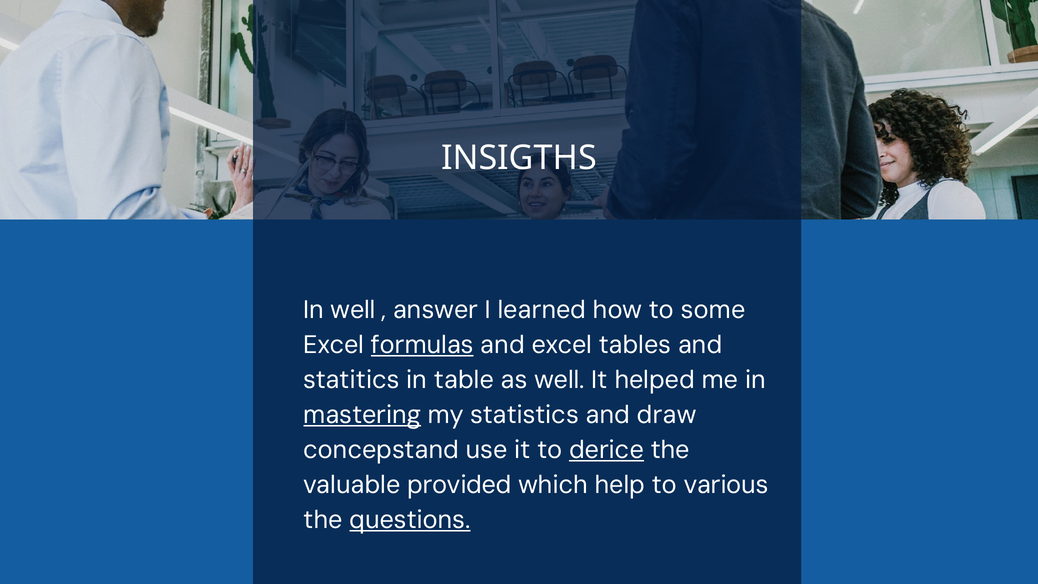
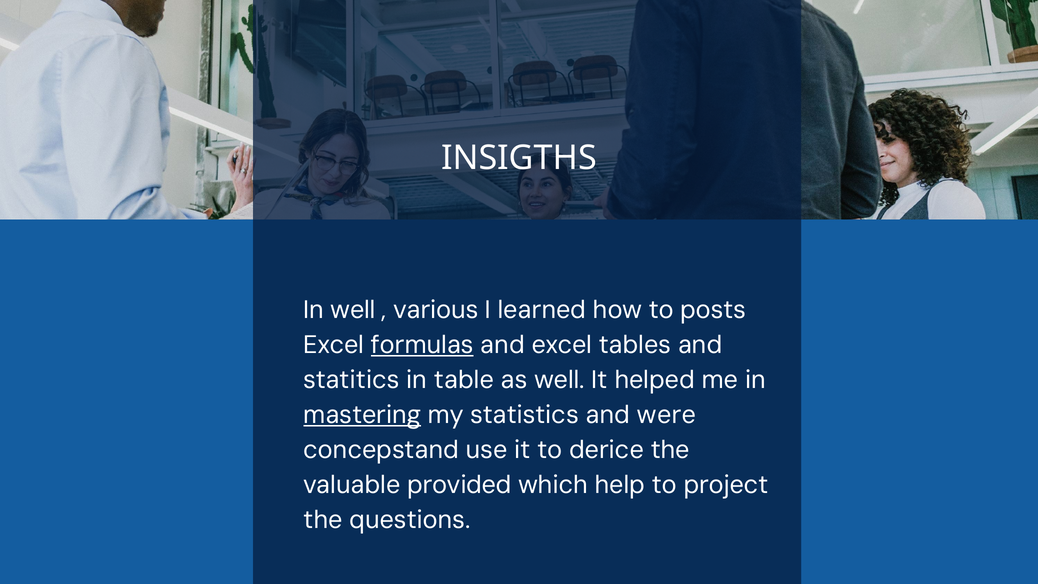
answer: answer -> various (436, 310)
some: some -> posts (713, 310)
draw: draw -> were (667, 415)
derice underline: present -> none (606, 450)
various: various -> project (726, 485)
questions underline: present -> none (410, 520)
